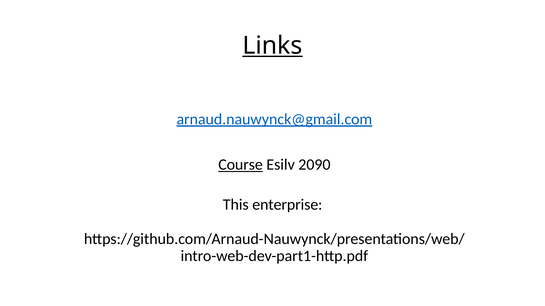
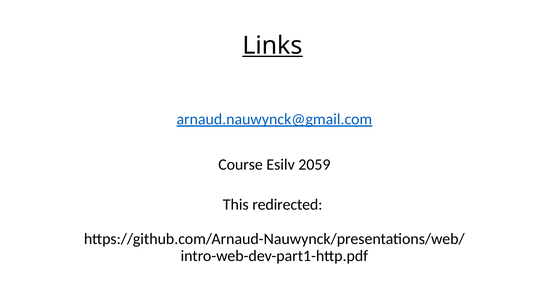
Course underline: present -> none (241, 165)
2090: 2090 -> 2059 (314, 165)
enterprise: enterprise -> redirected (287, 205)
